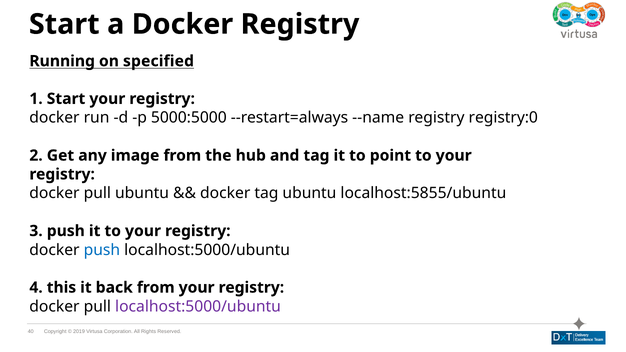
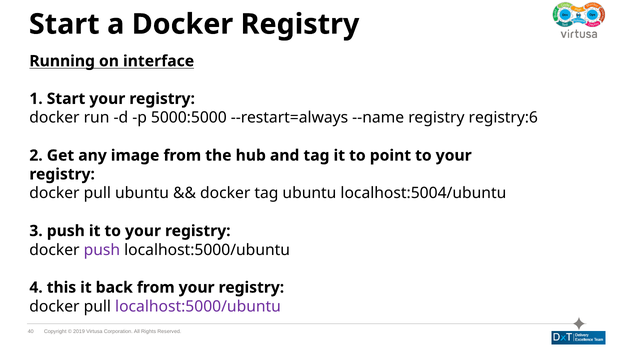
specified: specified -> interface (159, 61)
registry:0: registry:0 -> registry:6 (503, 118)
localhost:5855/ubuntu: localhost:5855/ubuntu -> localhost:5004/ubuntu (423, 193)
push colour: blue -> purple (102, 250)
